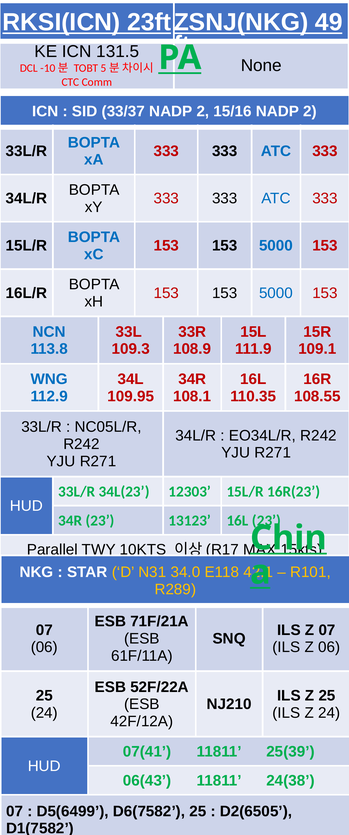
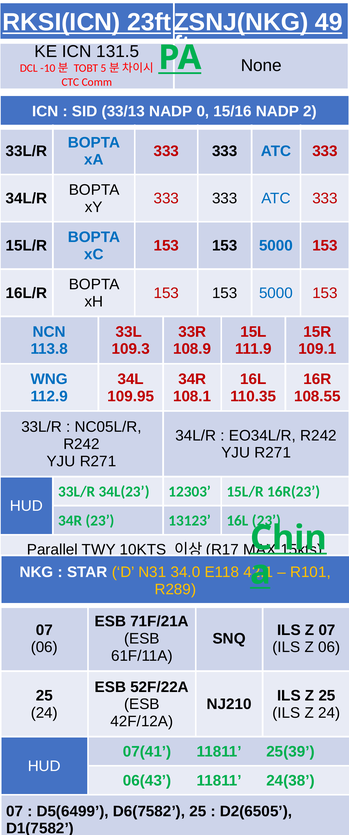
33/37: 33/37 -> 33/13 (123, 111)
2: 2 -> 0 (203, 111)
